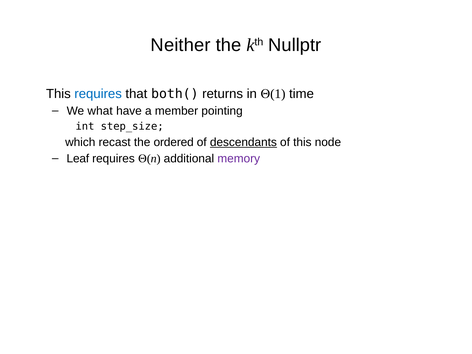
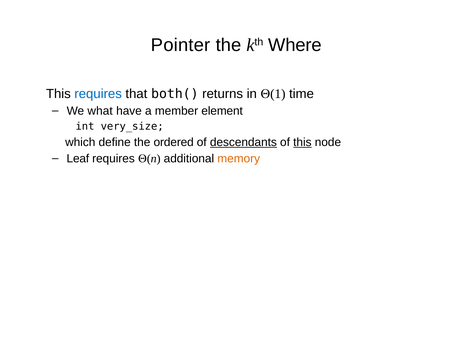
Neither: Neither -> Pointer (181, 45)
Nullptr: Nullptr -> Where (295, 45)
pointing: pointing -> element (222, 111)
step_size: step_size -> very_size (132, 126)
recast: recast -> define (115, 142)
this underline: none -> present (302, 142)
memory colour: purple -> orange (239, 159)
